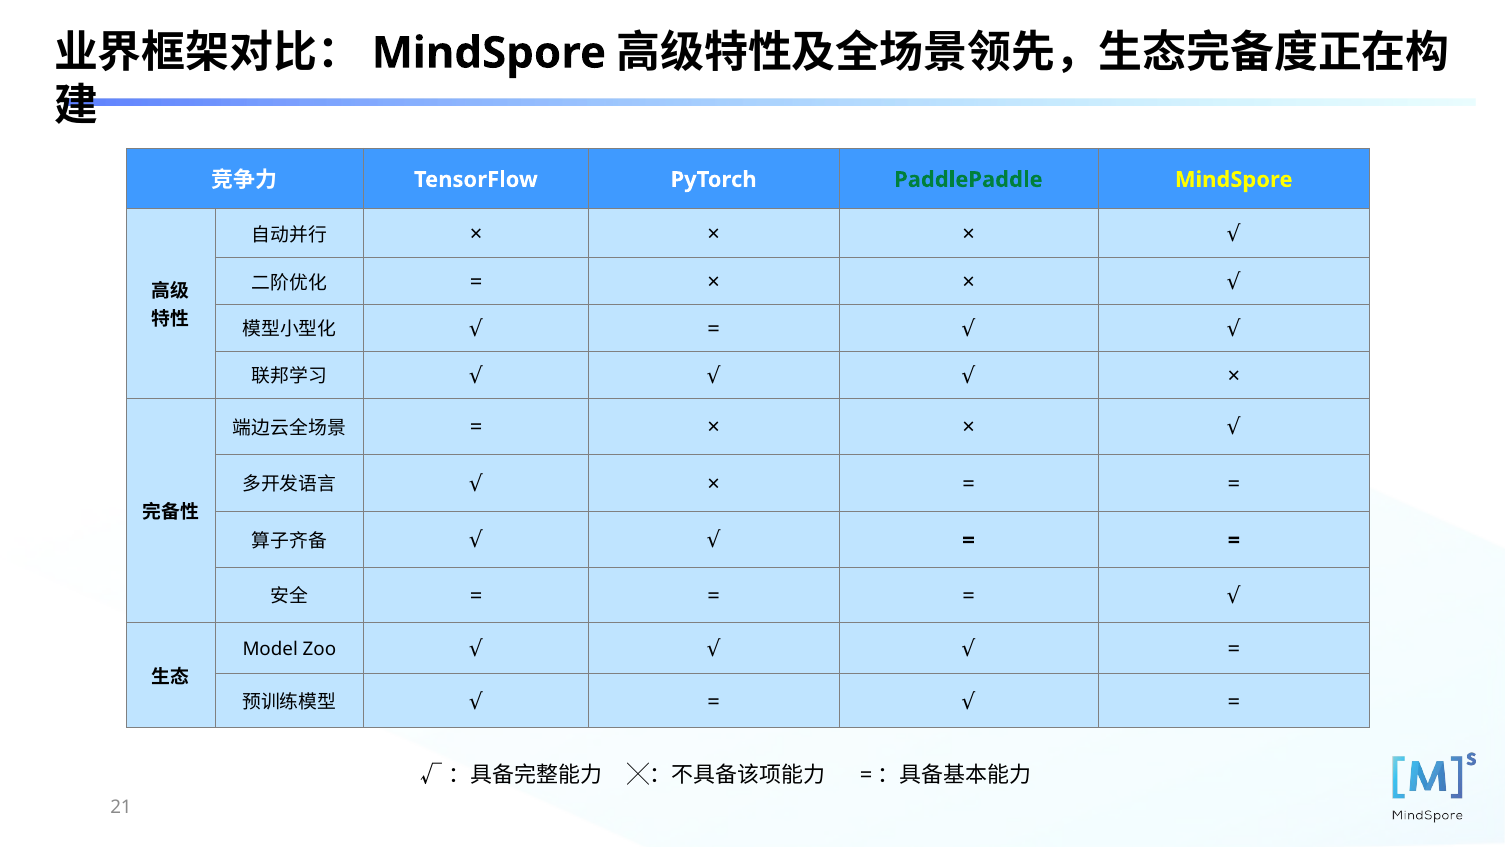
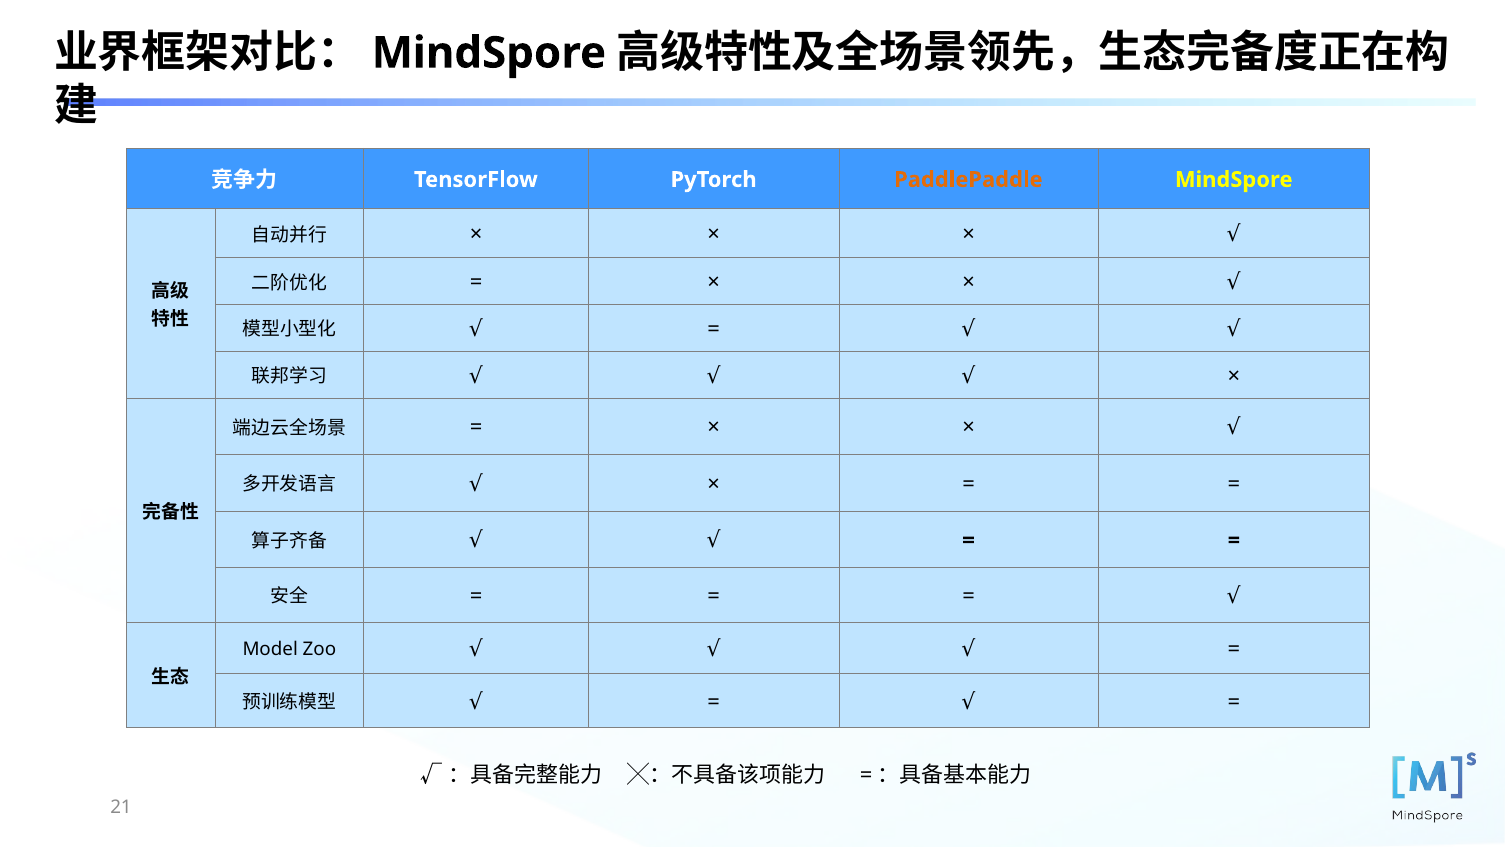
PaddlePaddle colour: green -> orange (968, 180)
